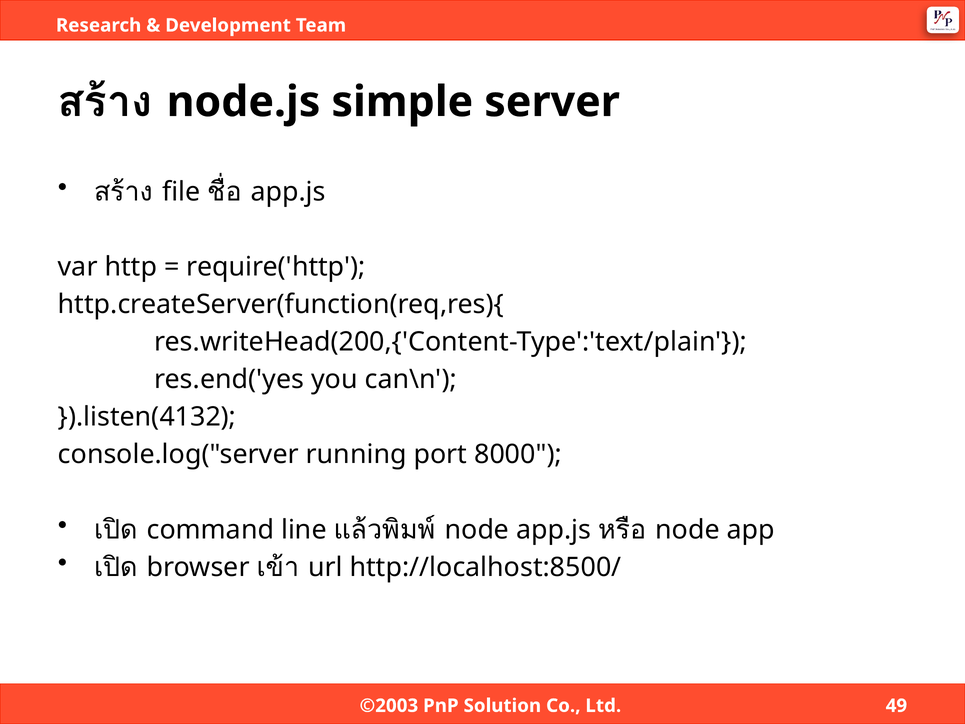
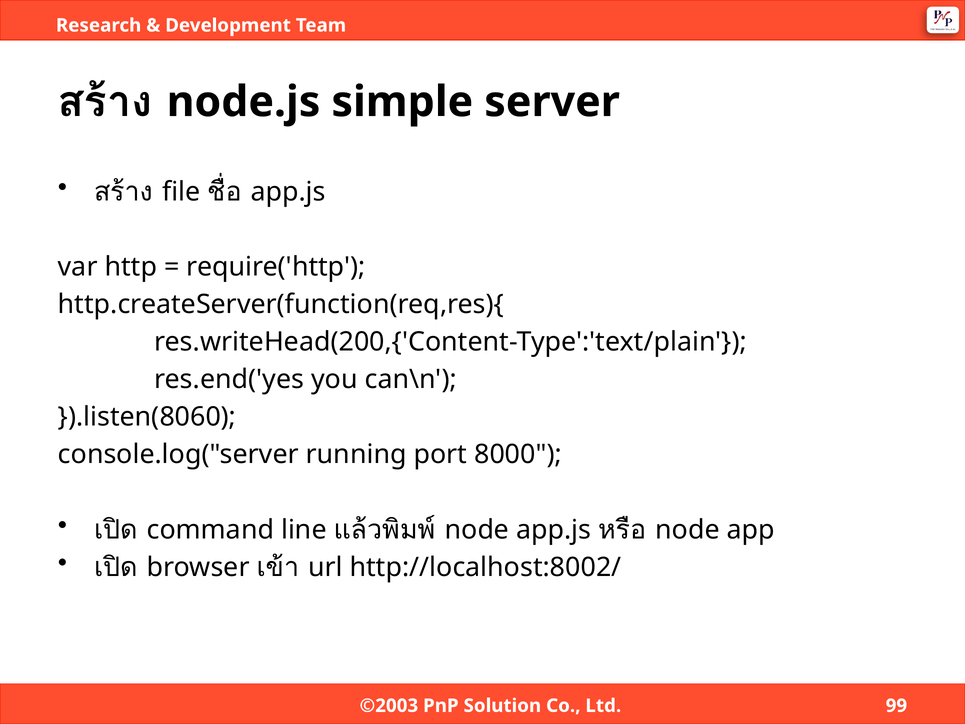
}).listen(4132: }).listen(4132 -> }).listen(8060 (147, 417)
http://localhost:8500/: http://localhost:8500/ -> http://localhost:8002/ (486, 567)
49: 49 -> 99 (896, 705)
